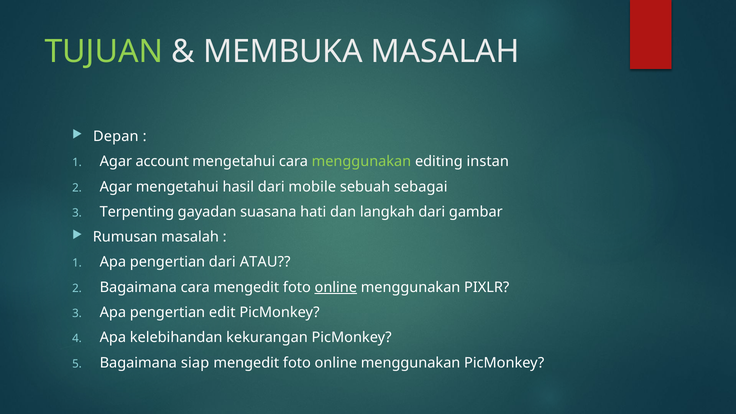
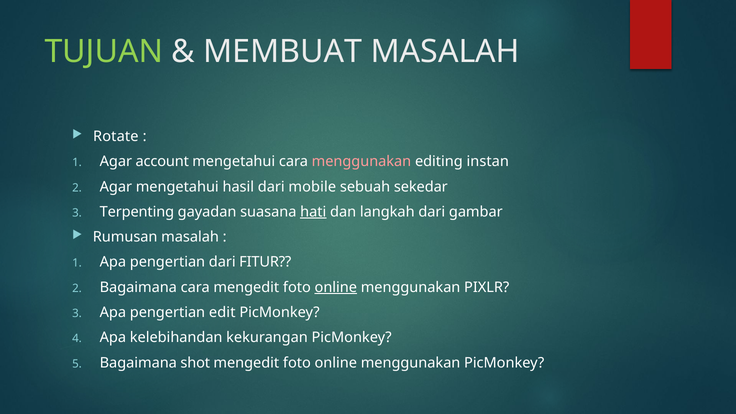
MEMBUKA: MEMBUKA -> MEMBUAT (283, 52)
Depan: Depan -> Rotate (116, 136)
menggunakan colour: light green -> pink (361, 162)
sebagai: sebagai -> sekedar (421, 187)
hati underline: none -> present (313, 212)
ATAU: ATAU -> FITUR (265, 262)
siap: siap -> shot (195, 363)
